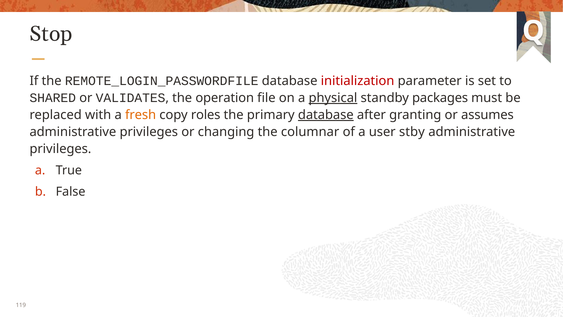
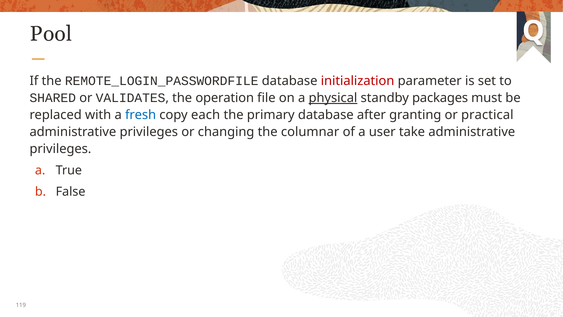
Stop: Stop -> Pool (51, 34)
fresh colour: orange -> blue (141, 115)
roles: roles -> each (206, 115)
database underline: present -> none (326, 115)
assumes: assumes -> practical (487, 115)
stby: stby -> take (412, 132)
